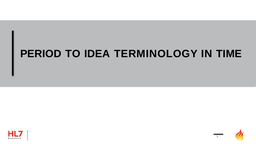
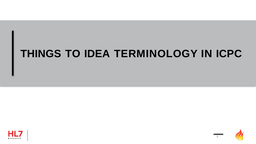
PERIOD: PERIOD -> THINGS (41, 54)
TIME: TIME -> ICPC (229, 54)
